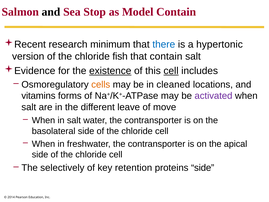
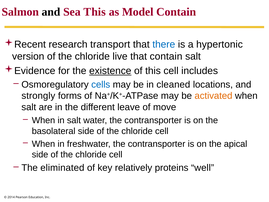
Sea Stop: Stop -> This (95, 12)
minimum: minimum -> transport (110, 44)
fish: fish -> live (120, 56)
cell underline: present -> none (171, 71)
cells colour: orange -> blue (101, 84)
vitamins: vitamins -> strongly (38, 96)
activated colour: purple -> orange (213, 96)
selectively: selectively -> eliminated (62, 168)
retention: retention -> relatively (134, 168)
proteins side: side -> well (203, 168)
